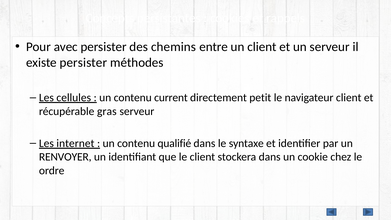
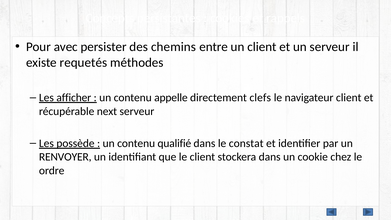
existe persister: persister -> requetés (83, 62)
cellules: cellules -> afficher (74, 98)
current: current -> appelle (171, 98)
petit: petit -> clefs (260, 98)
gras: gras -> next (107, 111)
internet: internet -> possède (75, 143)
syntaxe: syntaxe -> constat (246, 143)
